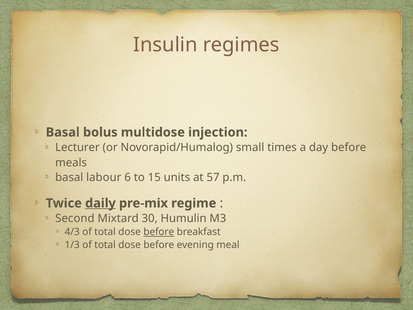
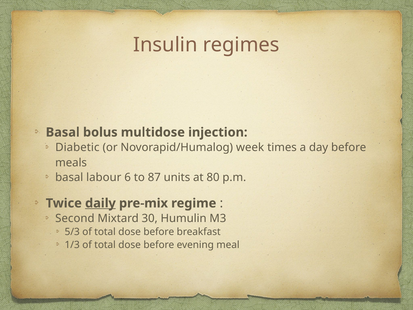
Lecturer: Lecturer -> Diabetic (77, 147)
small: small -> week (250, 147)
15: 15 -> 87 (154, 177)
57: 57 -> 80 (213, 177)
4/3: 4/3 -> 5/3 (72, 232)
before underline: present -> none (159, 232)
